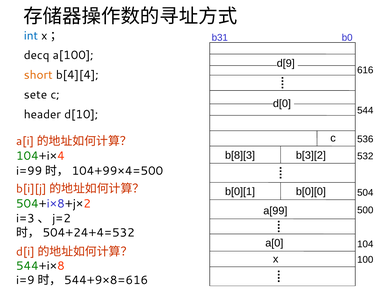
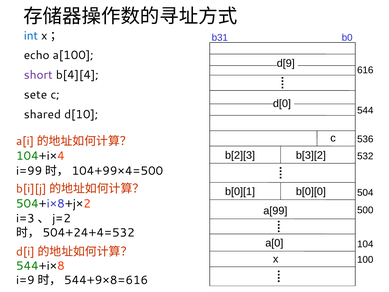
decq: decq -> echo (37, 55)
short colour: orange -> purple (38, 75)
header: header -> shared (42, 114)
b[8][3: b[8][3 -> b[2][3 (240, 155)
